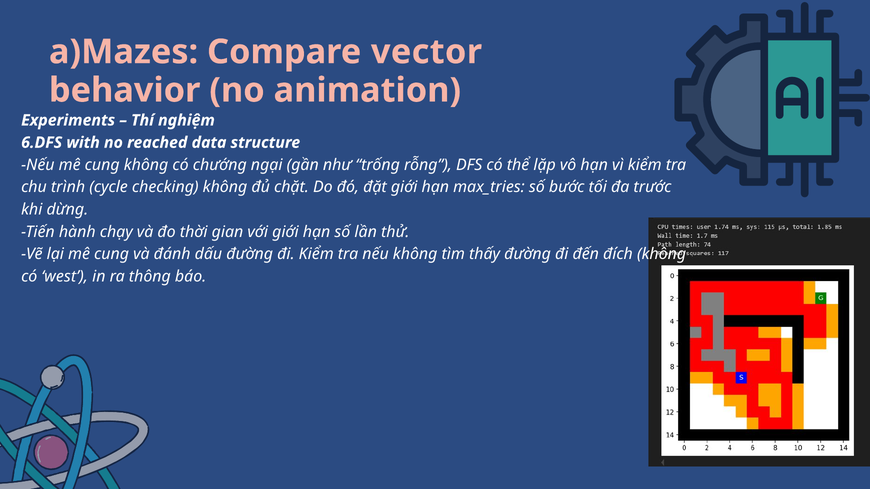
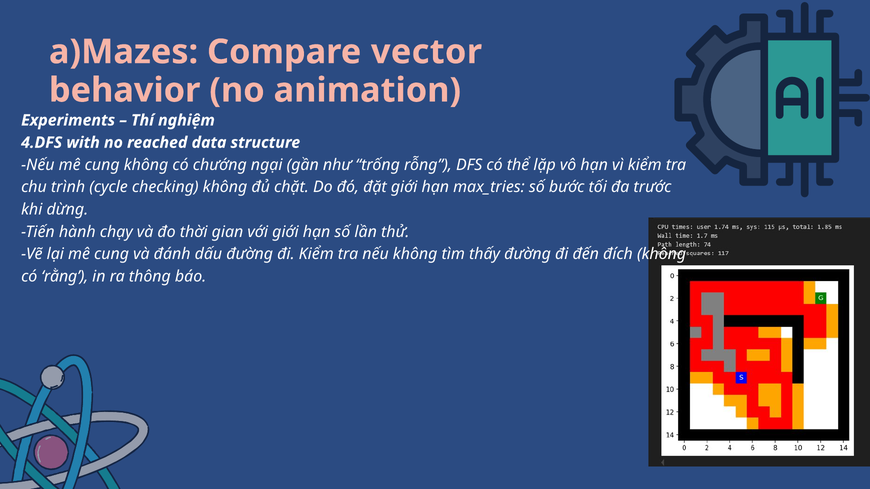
6.DFS: 6.DFS -> 4.DFS (42, 143)
west: west -> rằng (65, 277)
